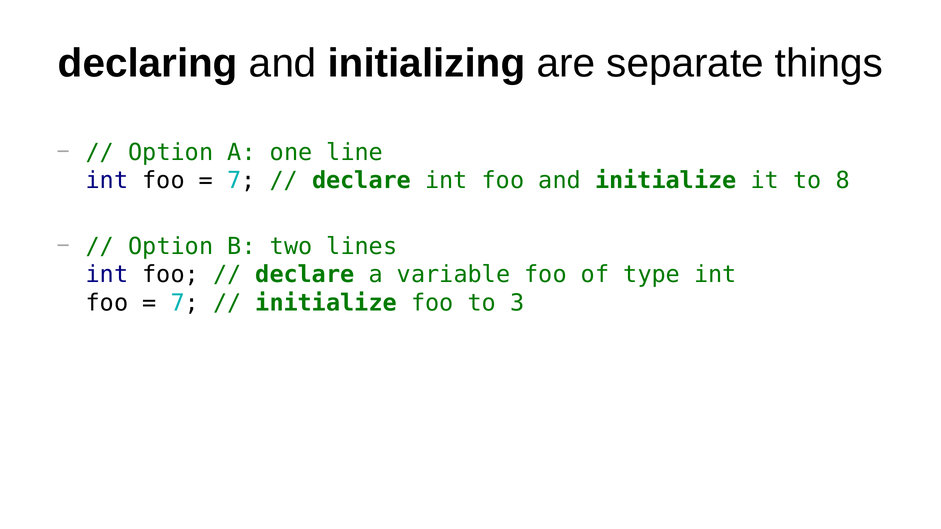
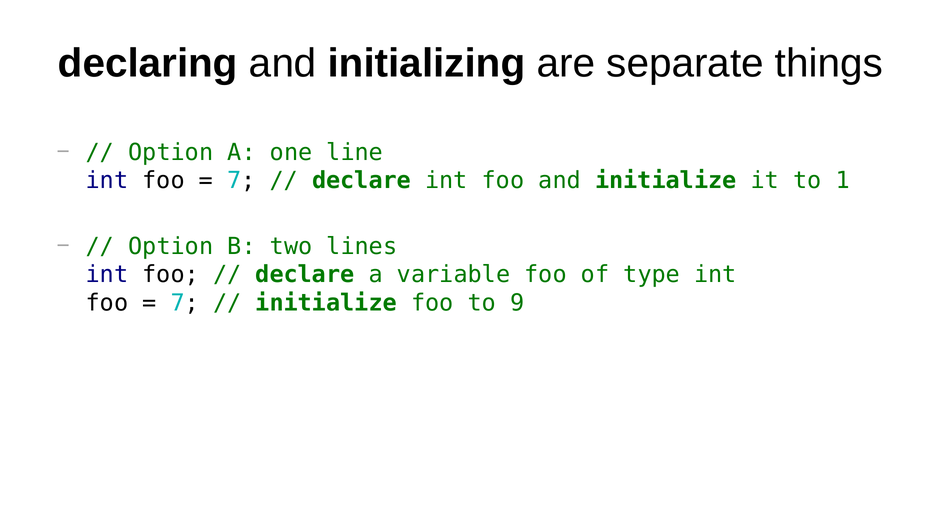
8: 8 -> 1 (843, 181)
3: 3 -> 9 (517, 303)
